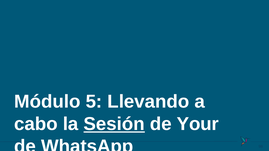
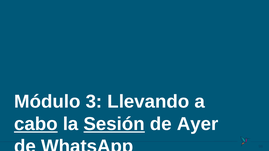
5: 5 -> 3 (94, 102)
cabo underline: none -> present (36, 124)
Your: Your -> Ayer (198, 124)
